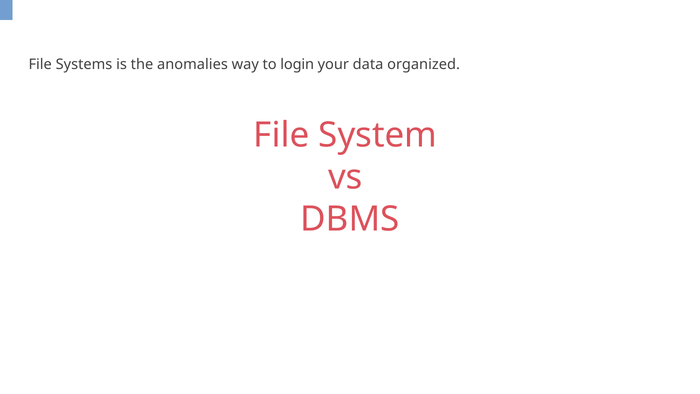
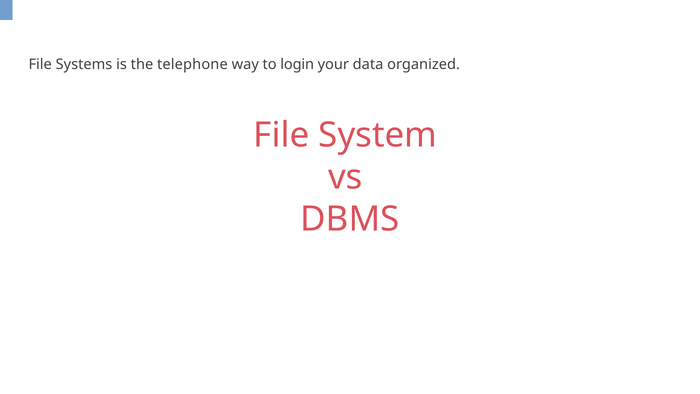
anomalies: anomalies -> telephone (192, 65)
